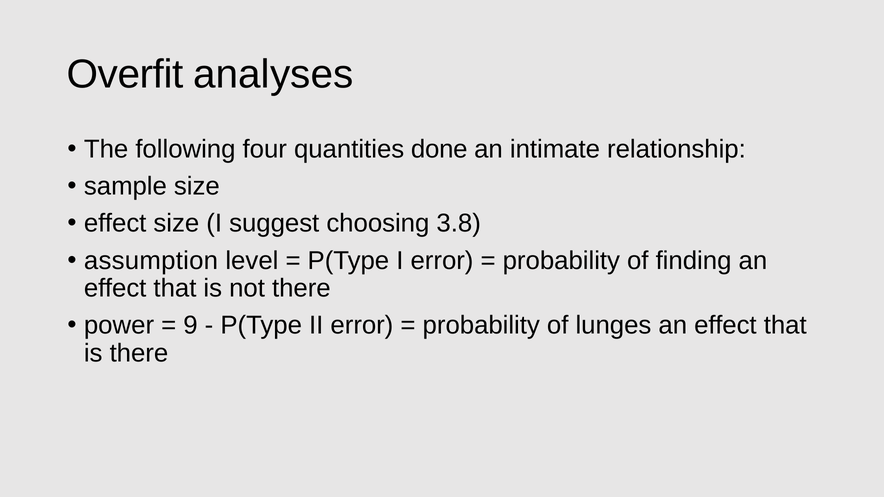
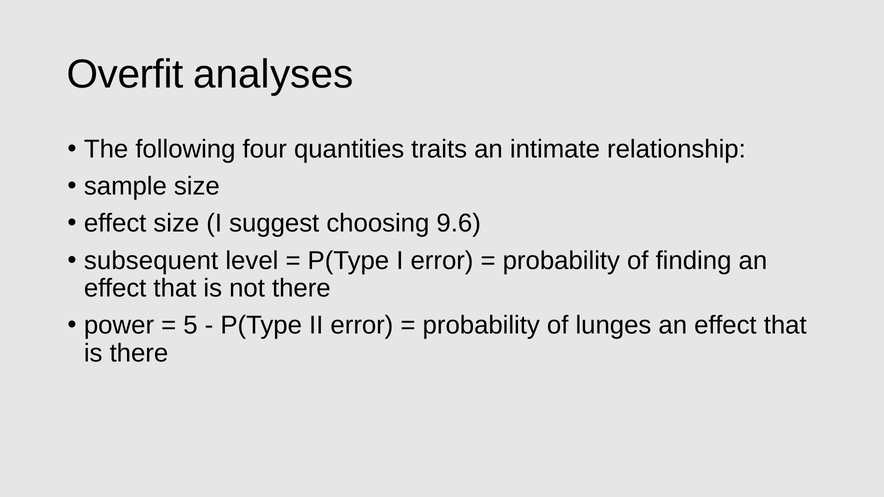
done: done -> traits (439, 149)
3.8: 3.8 -> 9.6 (459, 224)
assumption: assumption -> subsequent (151, 261)
9: 9 -> 5 (191, 326)
